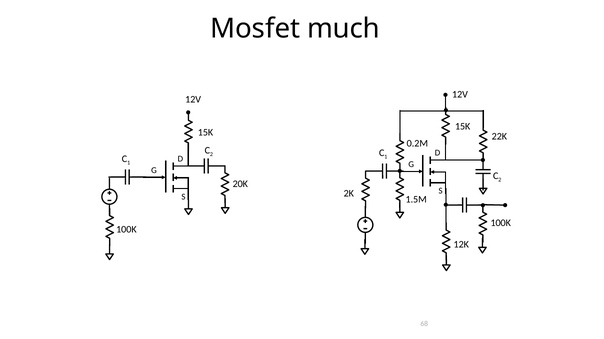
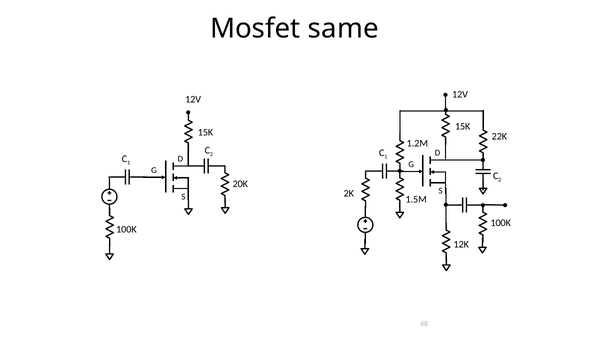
much: much -> same (343, 28)
0.2M: 0.2M -> 1.2M (417, 144)
